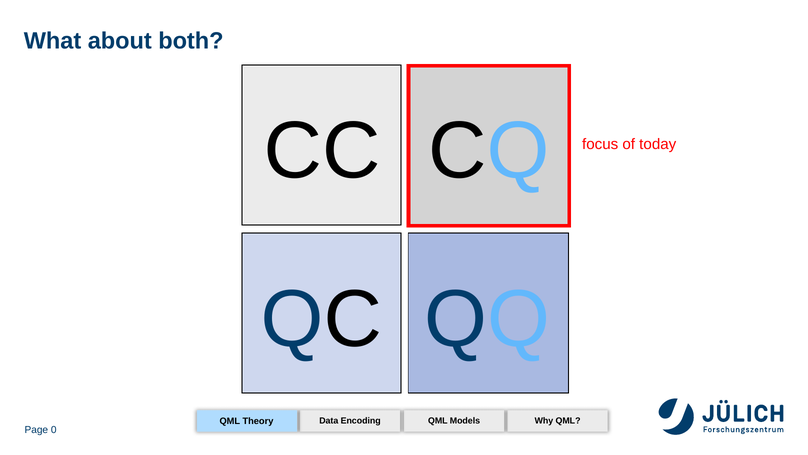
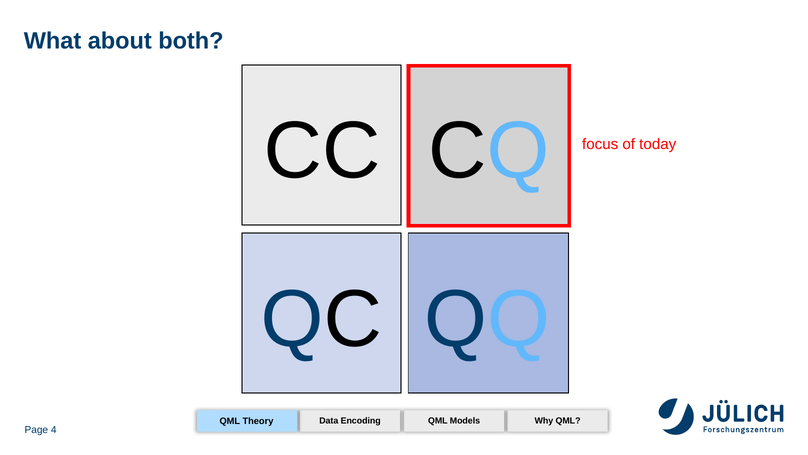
0: 0 -> 4 (54, 430)
